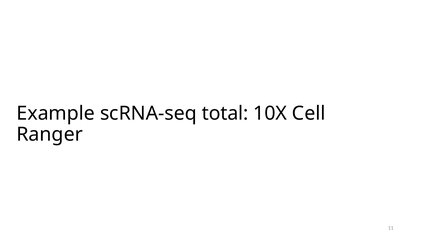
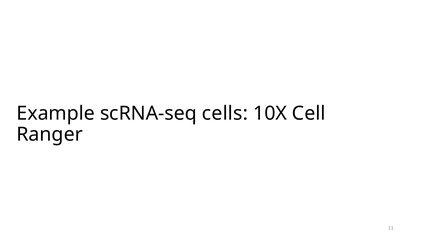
total: total -> cells (225, 114)
